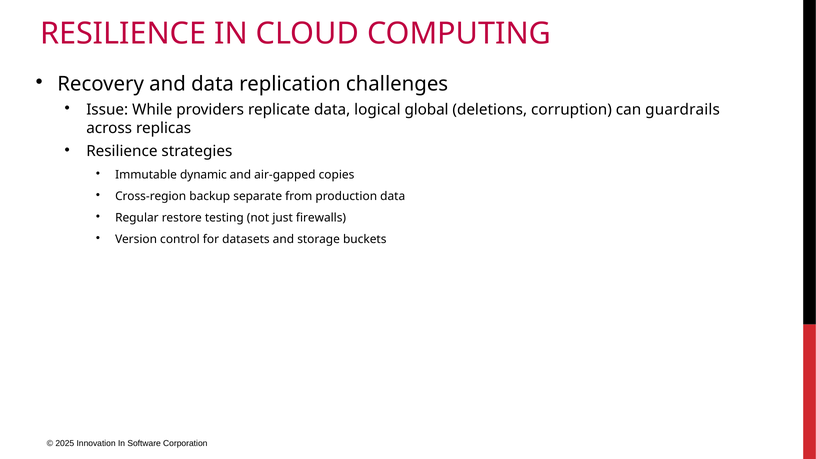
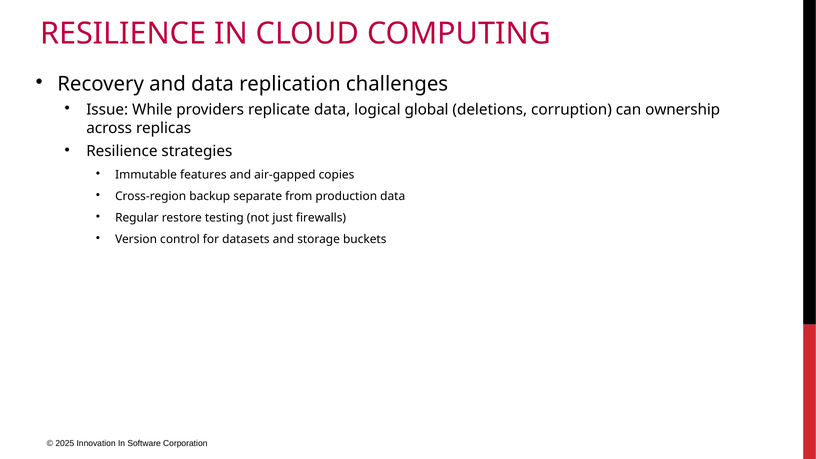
guardrails: guardrails -> ownership (683, 110)
dynamic: dynamic -> features (203, 175)
